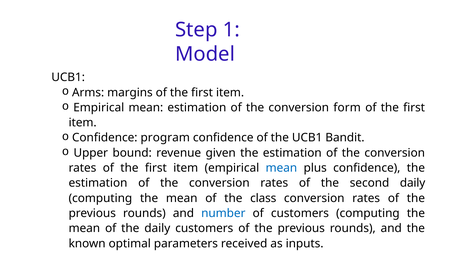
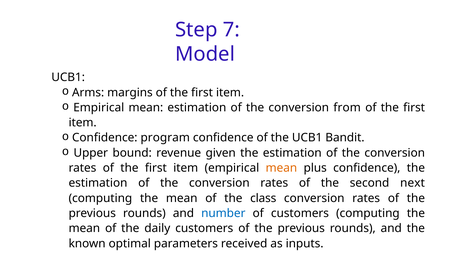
1: 1 -> 7 (231, 30)
form: form -> from (347, 108)
mean colour: blue -> orange (281, 168)
second daily: daily -> next (412, 183)
